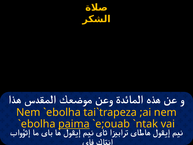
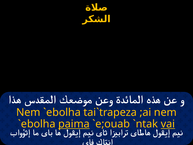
vai underline: none -> present (168, 124)
